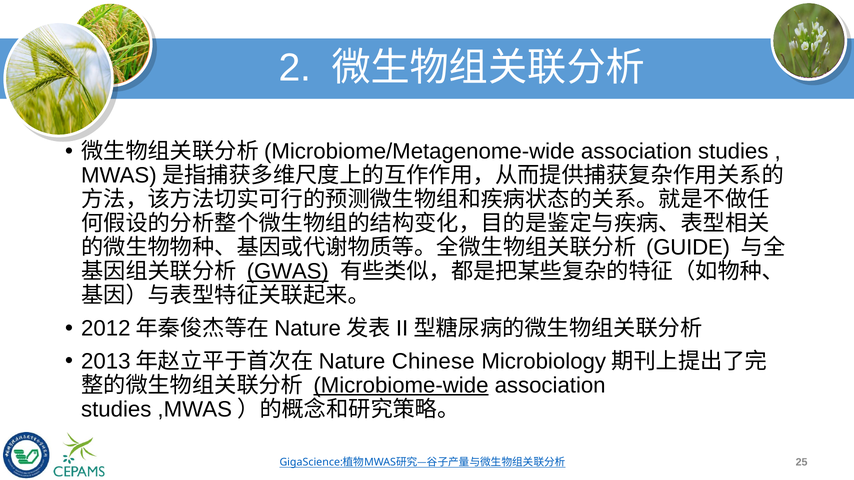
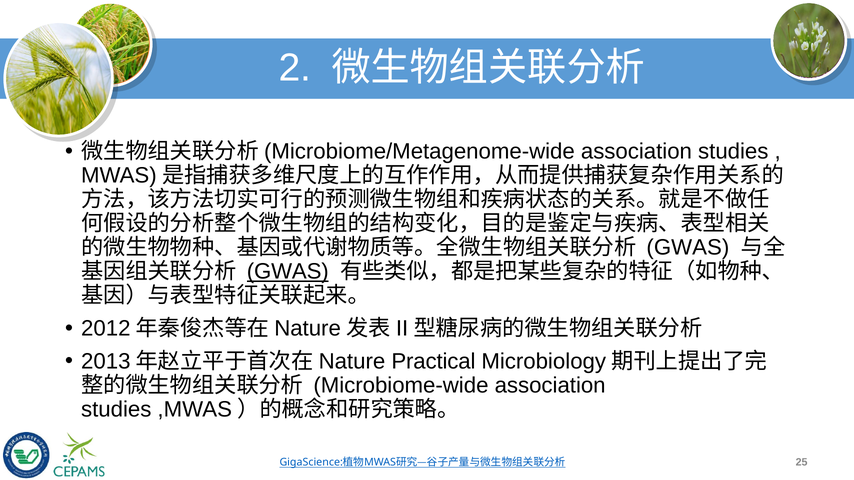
GUIDE: GUIDE -> GWAS (688, 248)
Chinese: Chinese -> Practical (433, 362)
Microbiome-wide underline: present -> none (401, 386)
